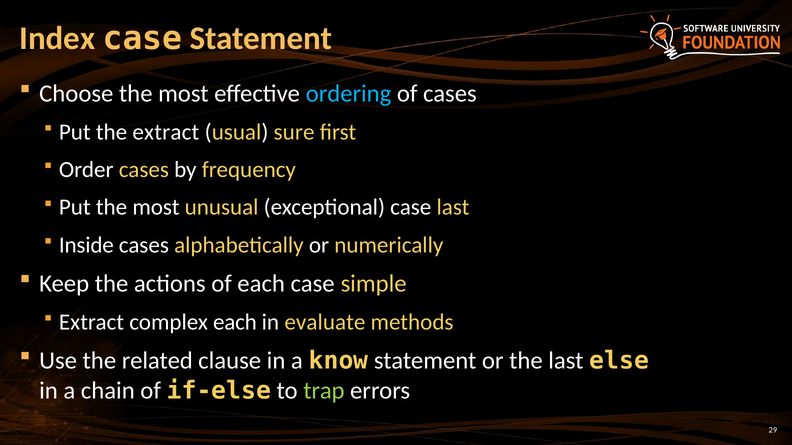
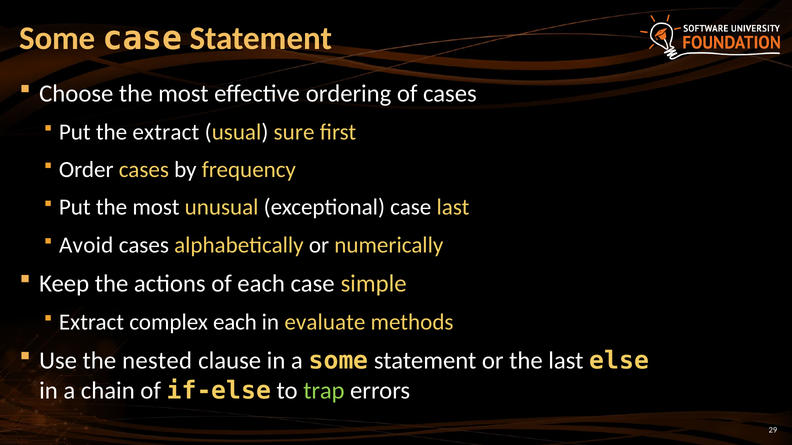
Index: Index -> Some (57, 38)
ordering colour: light blue -> white (349, 94)
Inside: Inside -> Avoid (86, 245)
related: related -> nested (157, 361)
a know: know -> some (339, 361)
